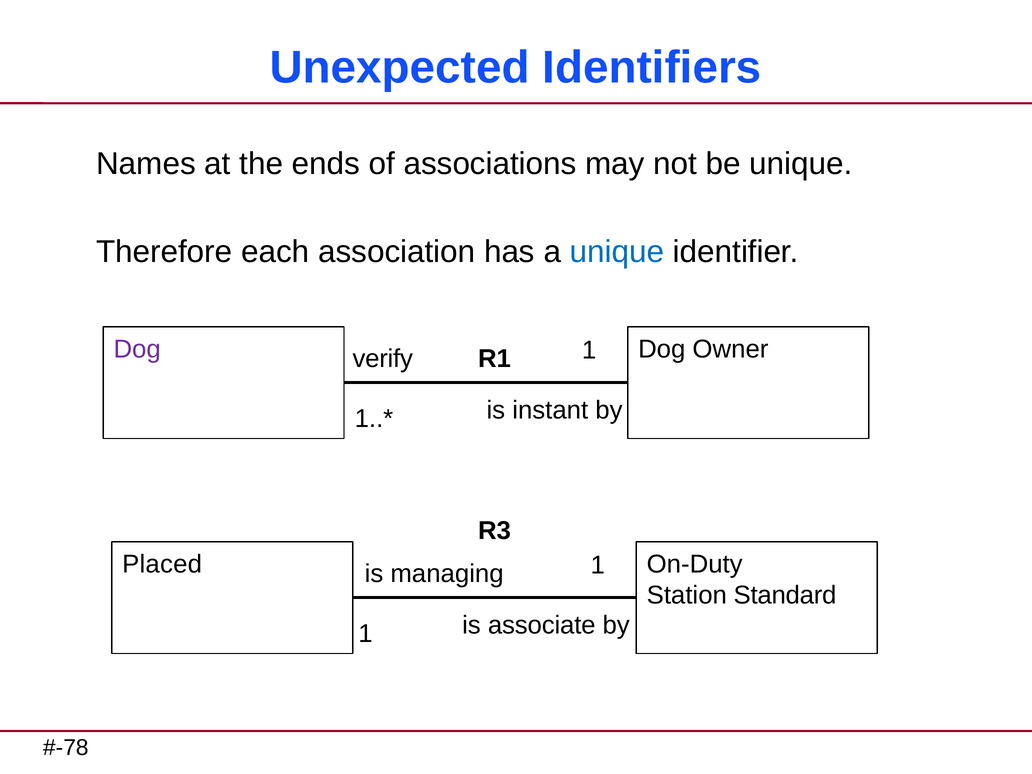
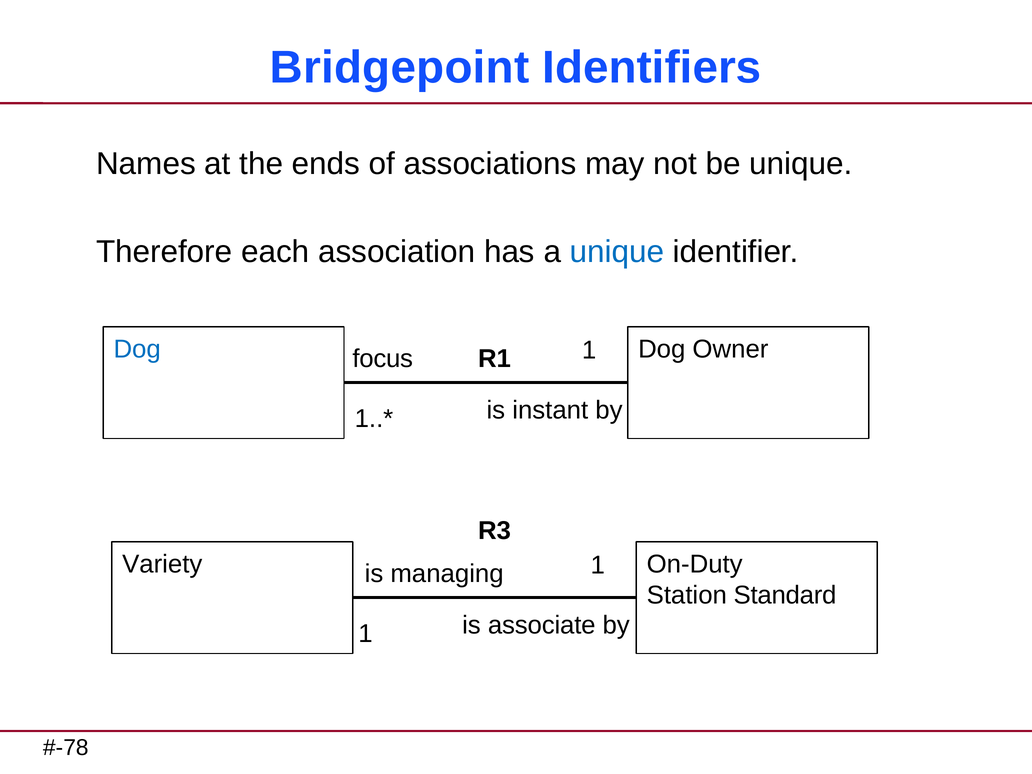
Unexpected: Unexpected -> Bridgepoint (400, 68)
Dog colour: purple -> blue (137, 349)
verify: verify -> focus (383, 359)
Placed: Placed -> Variety (162, 564)
